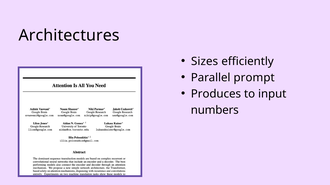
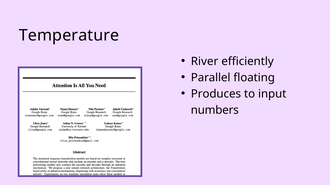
Architectures: Architectures -> Temperature (69, 36)
Sizes: Sizes -> River (205, 62)
prompt: prompt -> ﬂoating (254, 78)
